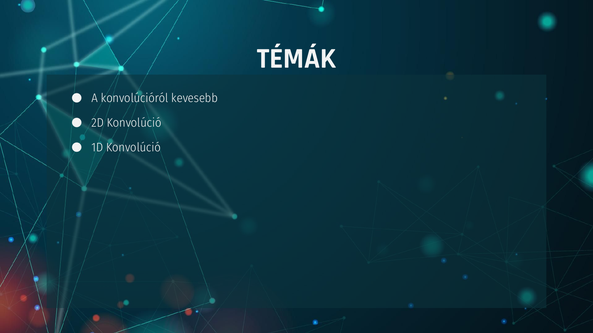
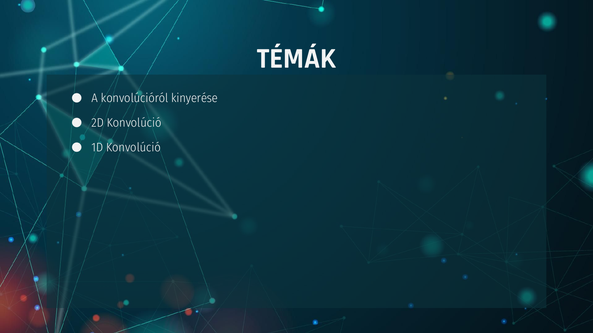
kevesebb: kevesebb -> kinyerése (195, 98)
